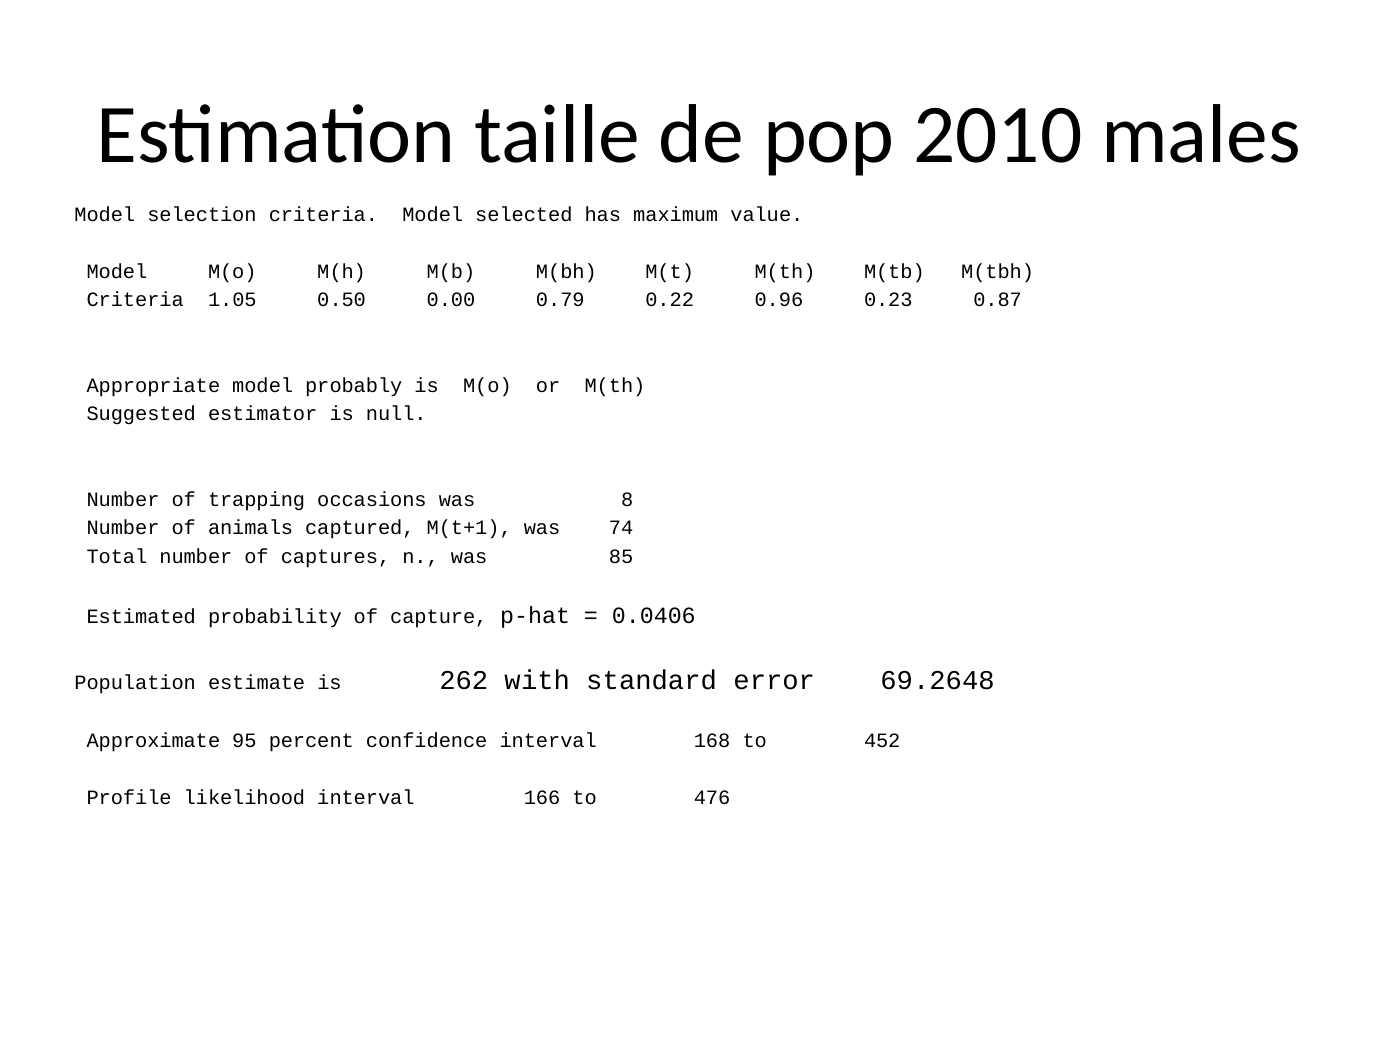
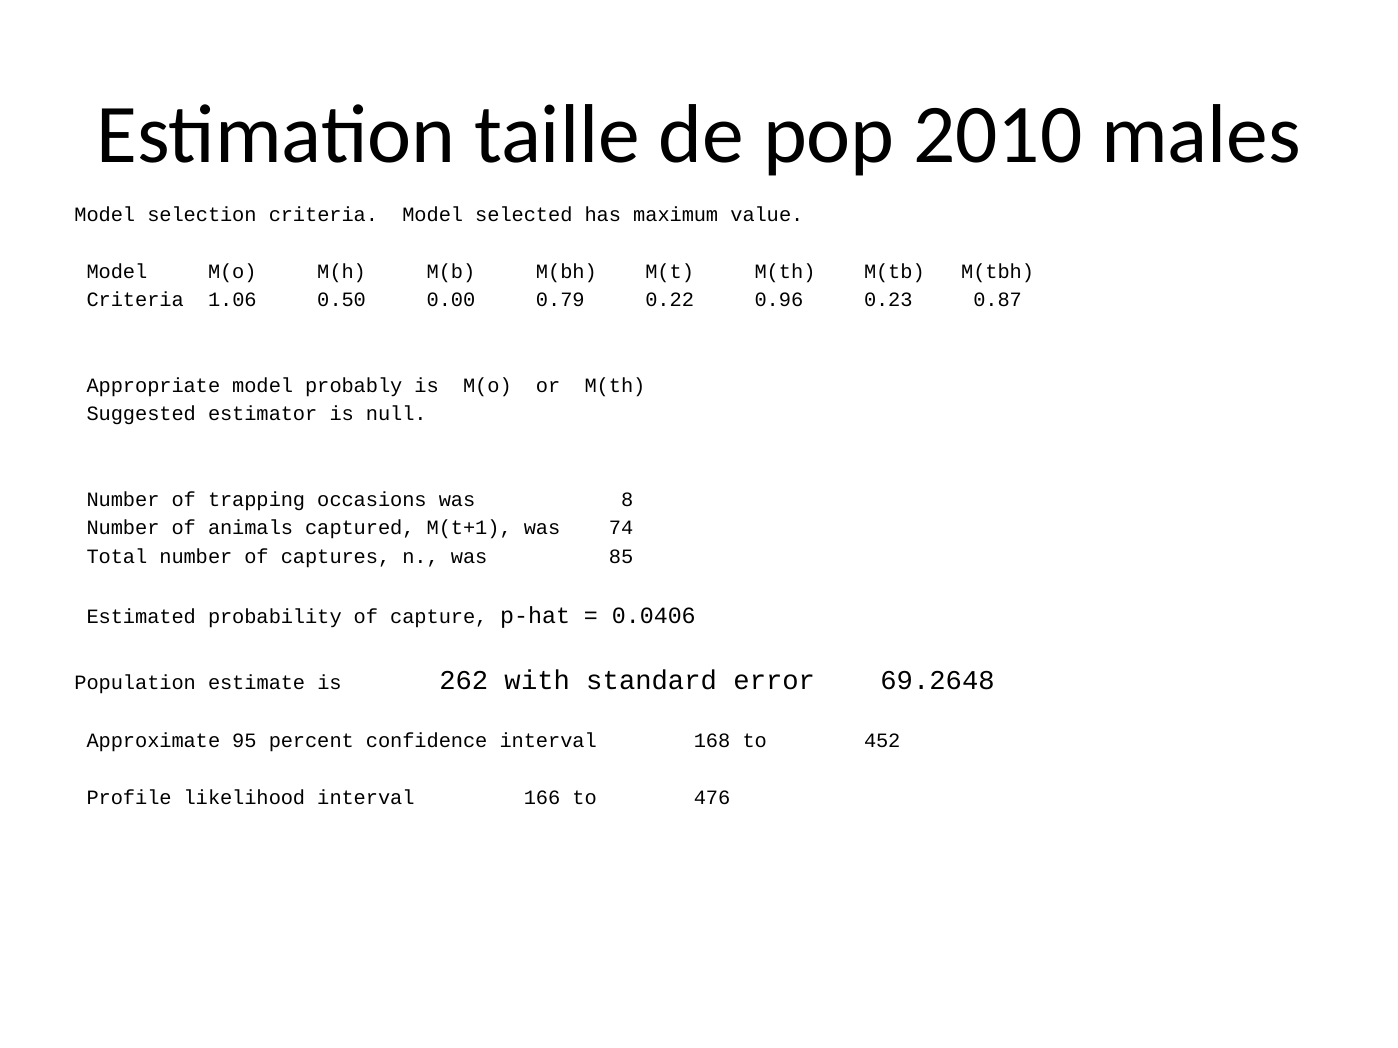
1.05: 1.05 -> 1.06 (232, 300)
